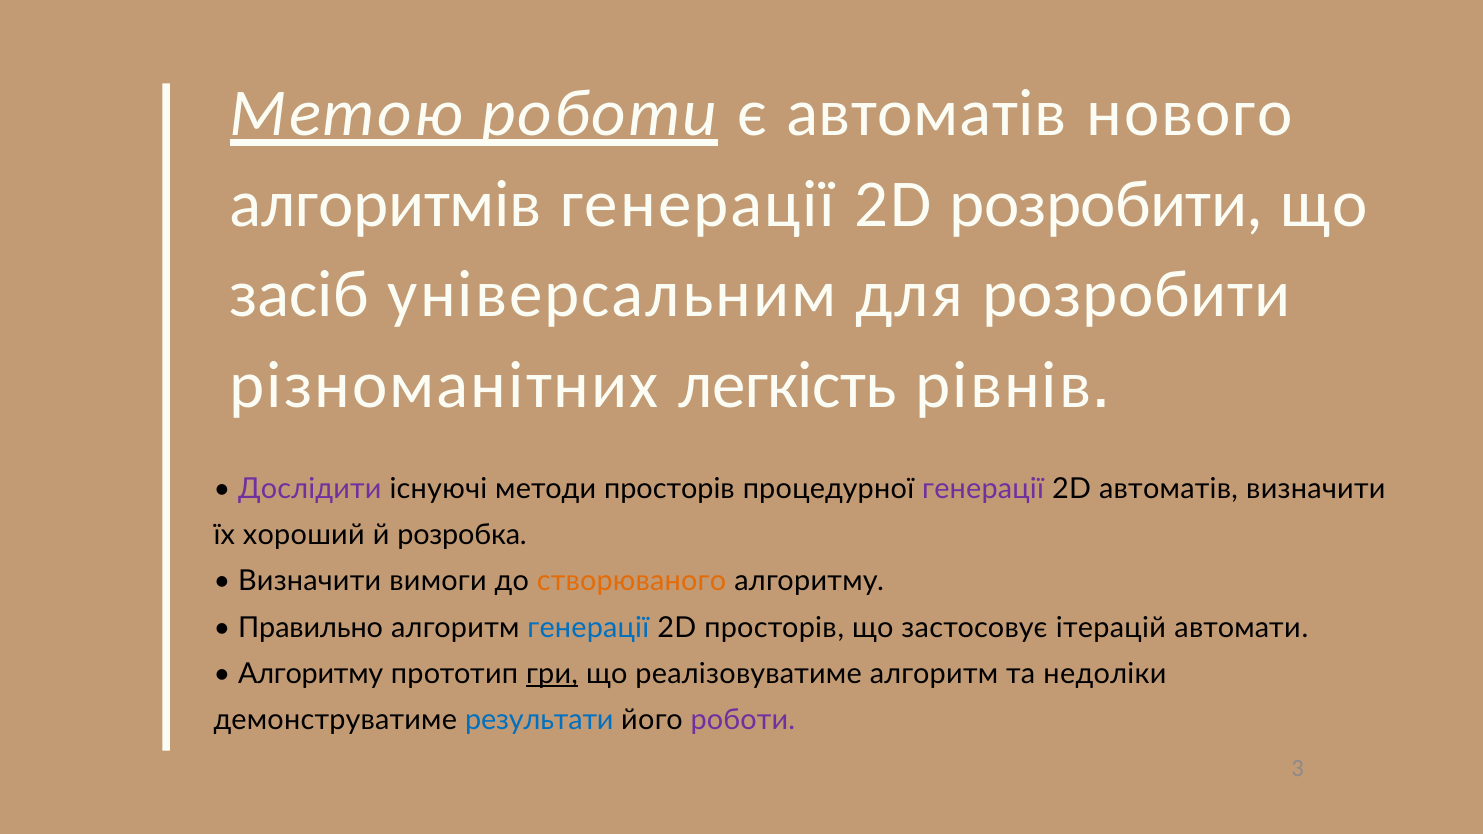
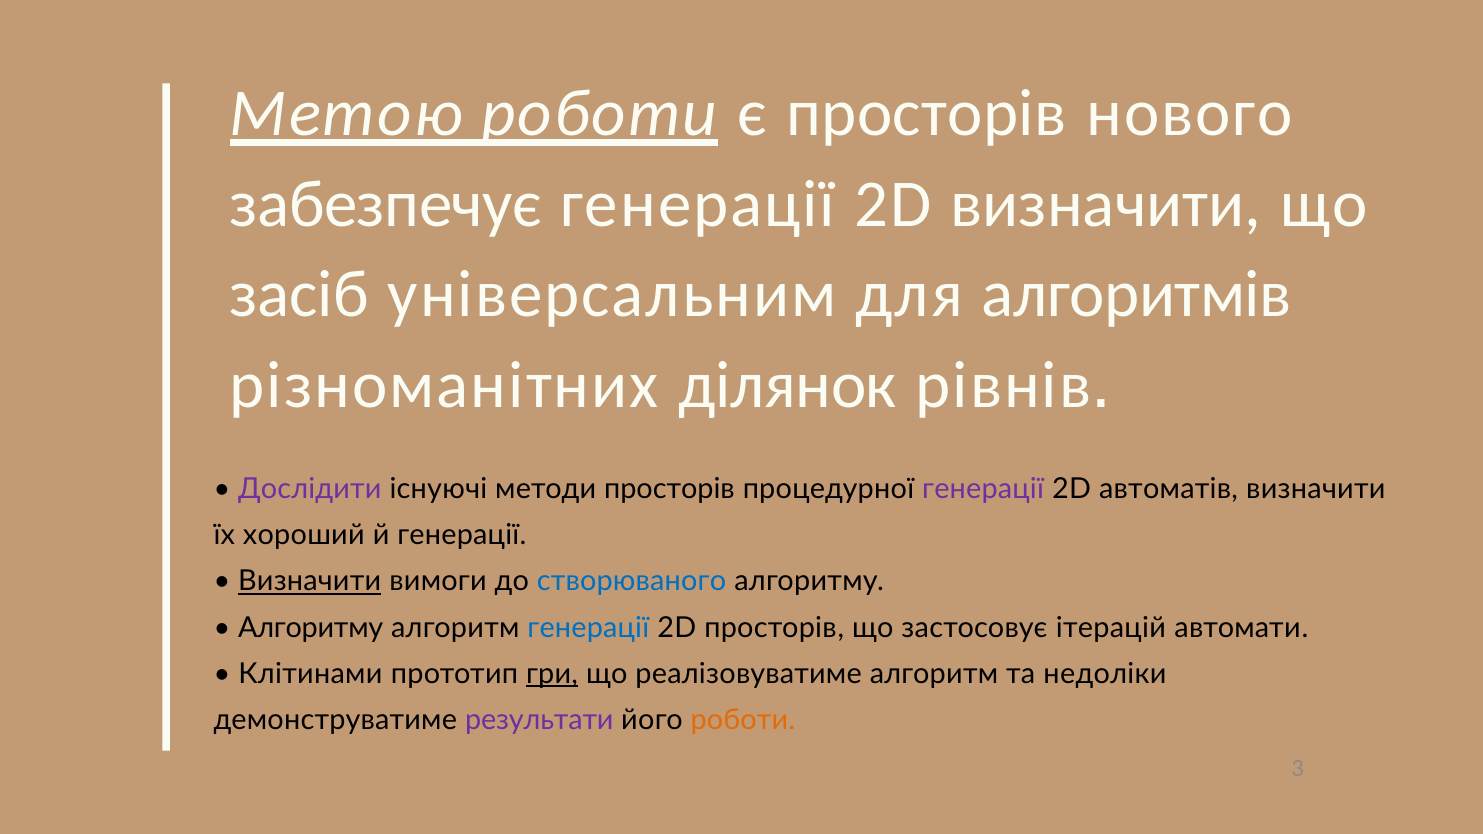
є автоматів: автоматів -> просторів (926, 114)
алгоритмів: алгоритмів -> забезпечує (386, 204)
2D розробити: розробити -> визначити (1106, 204)
для розробити: розробити -> алгоритмів (1137, 295)
легкість: легкість -> ділянок (788, 385)
й розробка: розробка -> генерації (462, 535)
Визначити underline: none -> present (310, 581)
створюваного colour: orange -> blue (631, 581)
Правильно: Правильно -> Алгоритму (311, 628)
Алгоритму: Алгоритму -> Клітинами (310, 674)
результати colour: blue -> purple (539, 720)
роботи colour: purple -> orange (743, 720)
